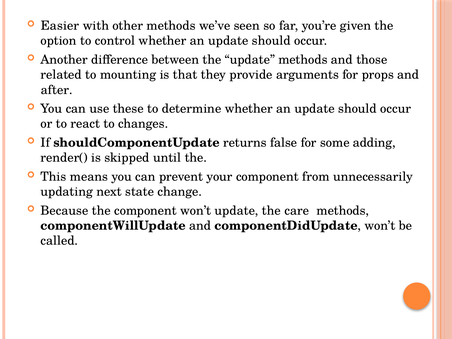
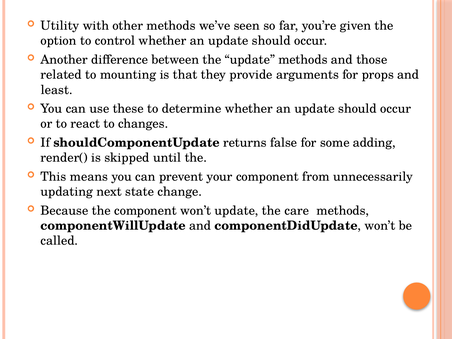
Easier: Easier -> Utility (60, 26)
after: after -> least (57, 90)
